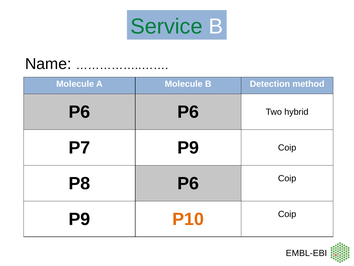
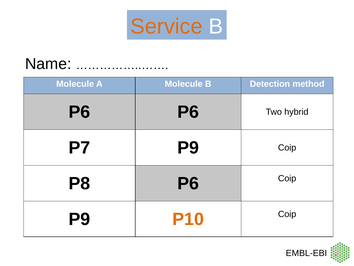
Service colour: green -> orange (167, 26)
